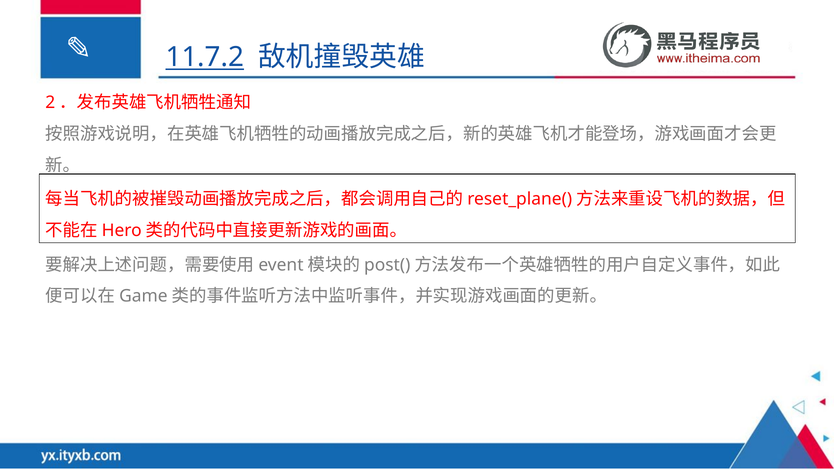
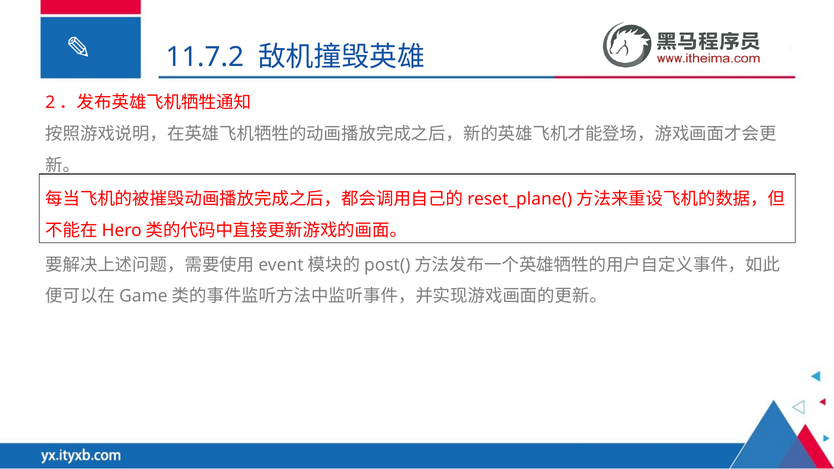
11.7.2 underline: present -> none (205, 57)
